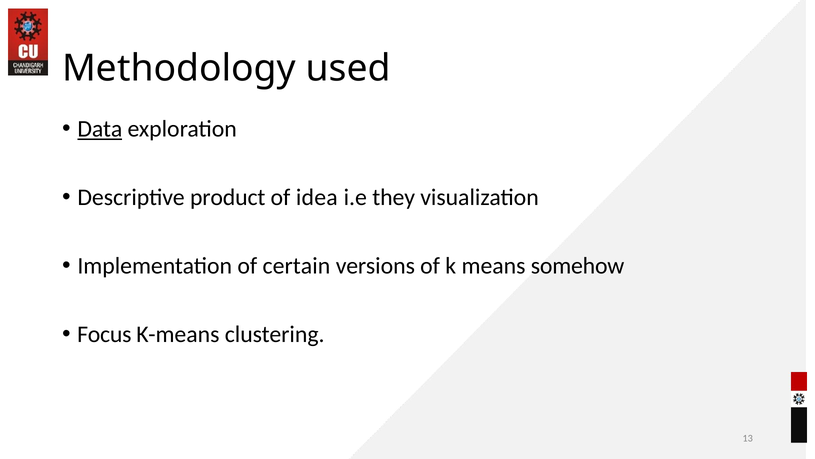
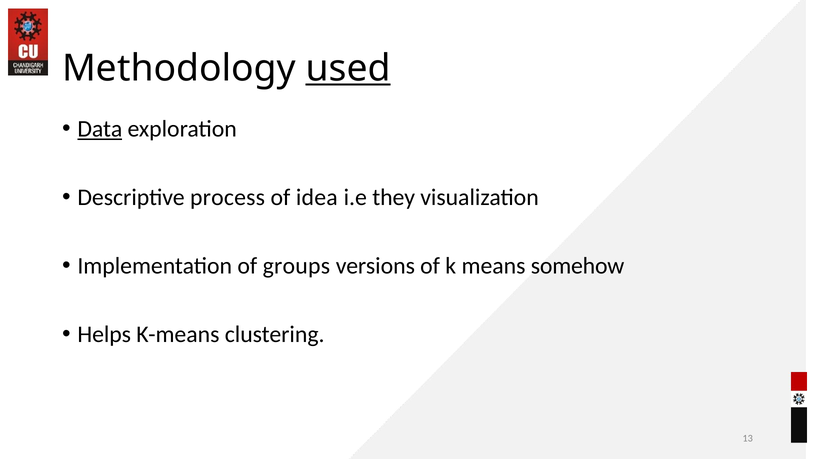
used underline: none -> present (348, 68)
product: product -> process (228, 197)
certain: certain -> groups (296, 265)
Focus: Focus -> Helps (104, 334)
